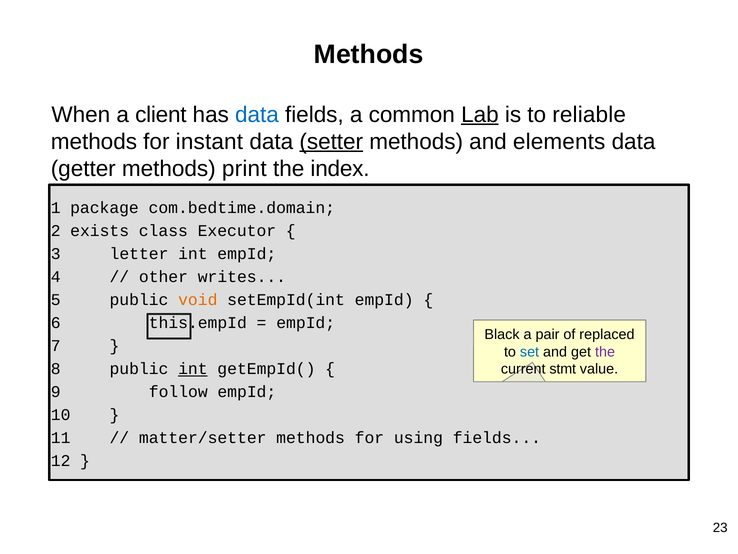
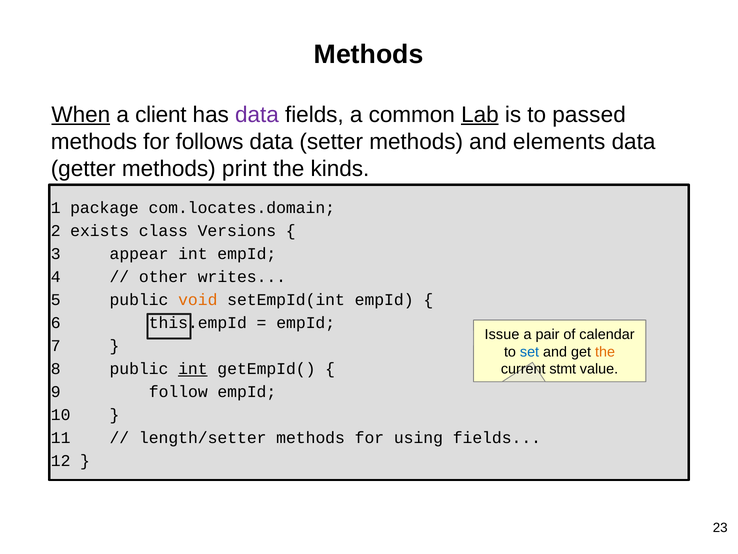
When underline: none -> present (81, 115)
data colour: blue -> purple (257, 115)
reliable: reliable -> passed (589, 115)
instant: instant -> follows (210, 142)
setter underline: present -> none (331, 142)
index: index -> kinds (340, 169)
com.bedtime.domain: com.bedtime.domain -> com.locates.domain (242, 208)
Executor: Executor -> Versions (237, 231)
letter: letter -> appear (139, 254)
Black: Black -> Issue (502, 334)
replaced: replaced -> calendar (607, 334)
the colour: purple -> orange (605, 352)
matter/setter: matter/setter -> length/setter (203, 437)
